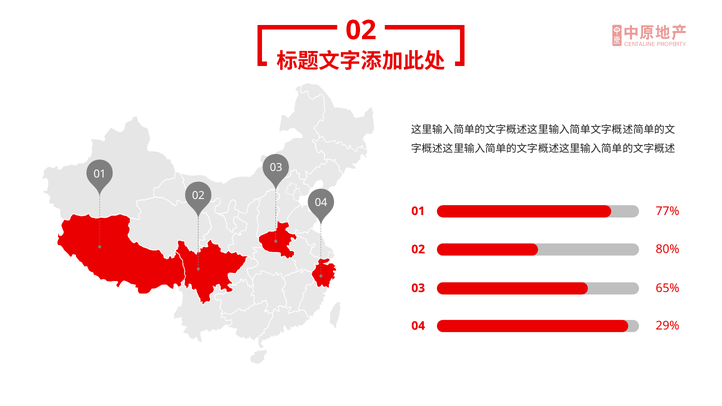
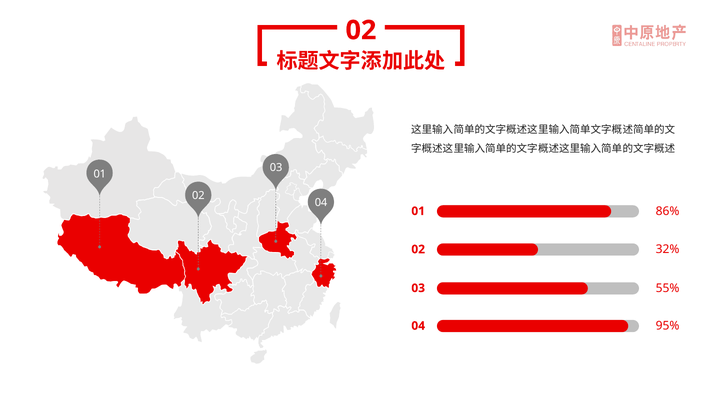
77%: 77% -> 86% (668, 211)
80%: 80% -> 32% (668, 249)
65%: 65% -> 55% (668, 288)
29%: 29% -> 95% (668, 326)
